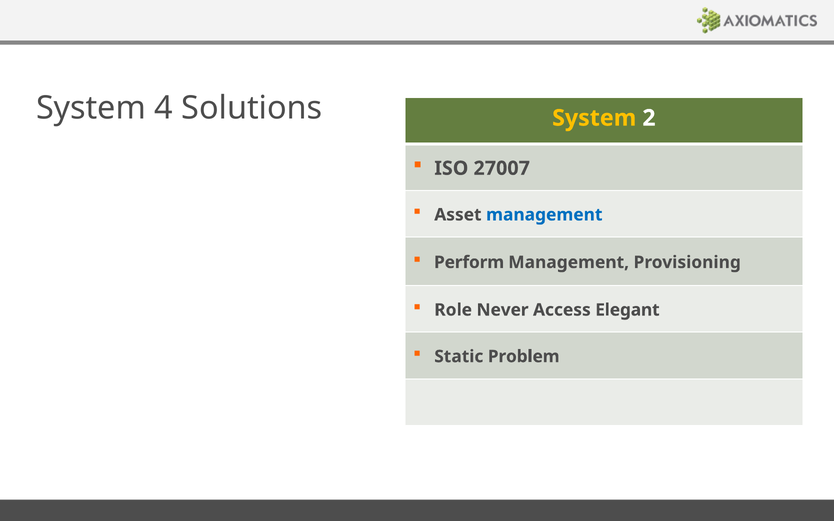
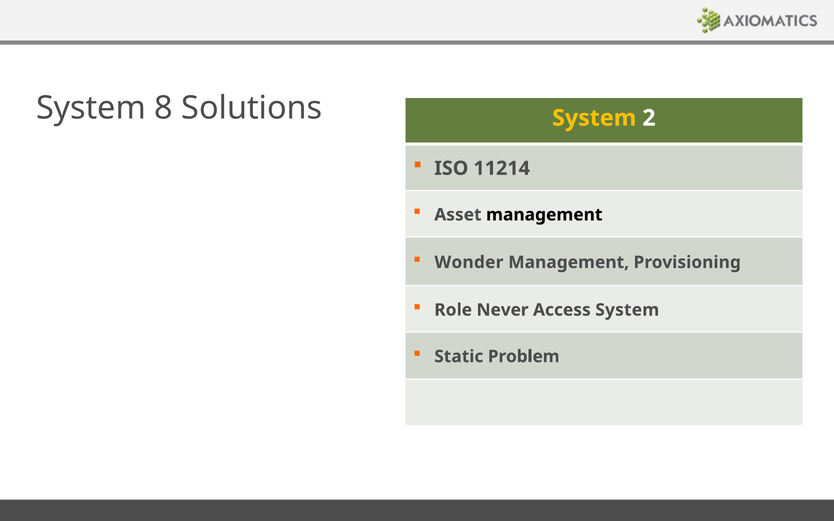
4: 4 -> 8 (164, 108)
27007: 27007 -> 11214 (502, 168)
management colour: blue -> black (544, 215)
Perform: Perform -> Wonder (469, 262)
Access Elegant: Elegant -> System (627, 310)
